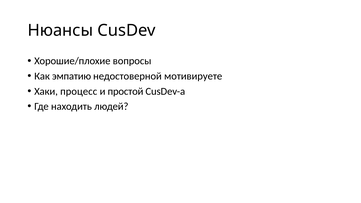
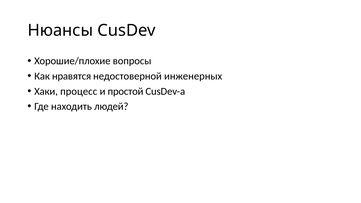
эмпатию: эмпатию -> нравятся (72, 76)
мотивируете: мотивируете -> инженерных (193, 76)
